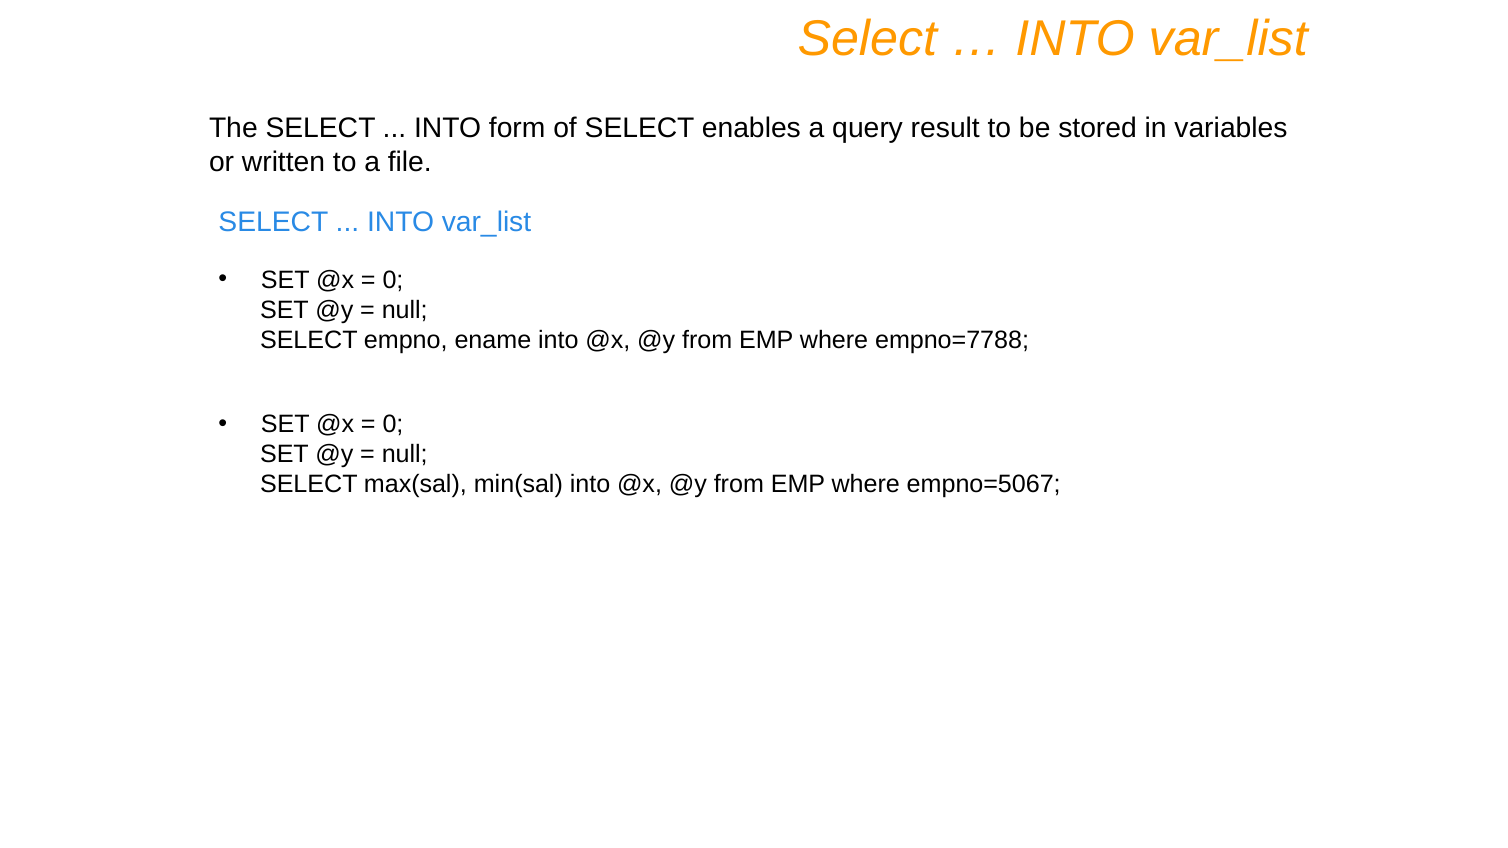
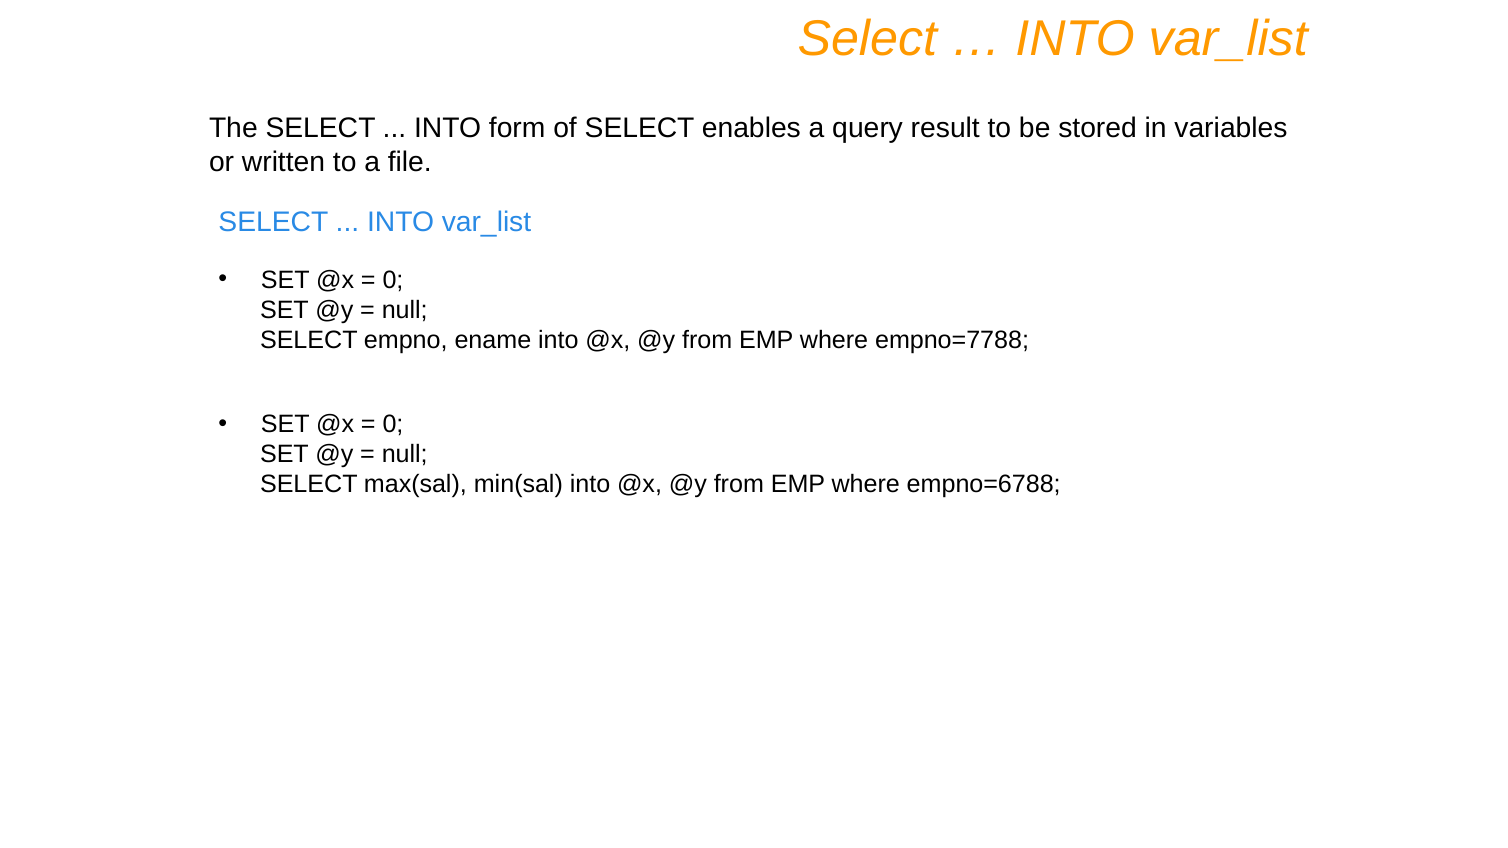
empno=5067: empno=5067 -> empno=6788 (984, 485)
